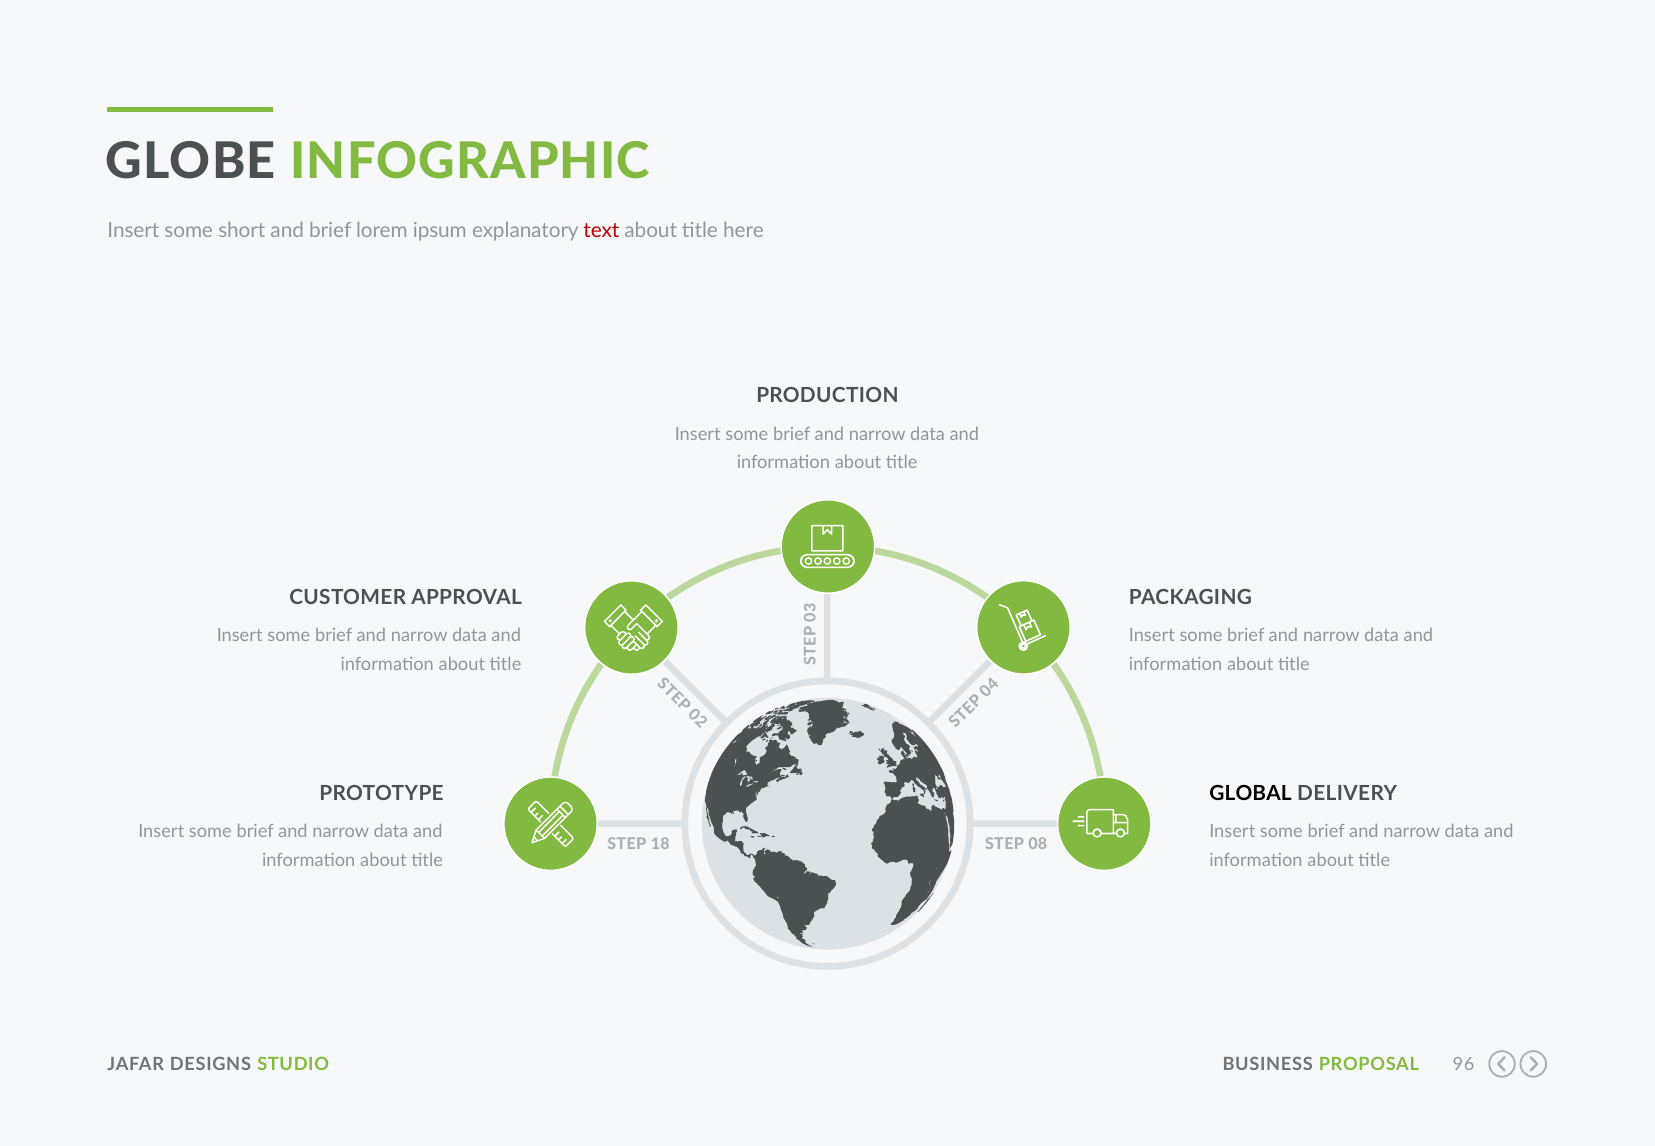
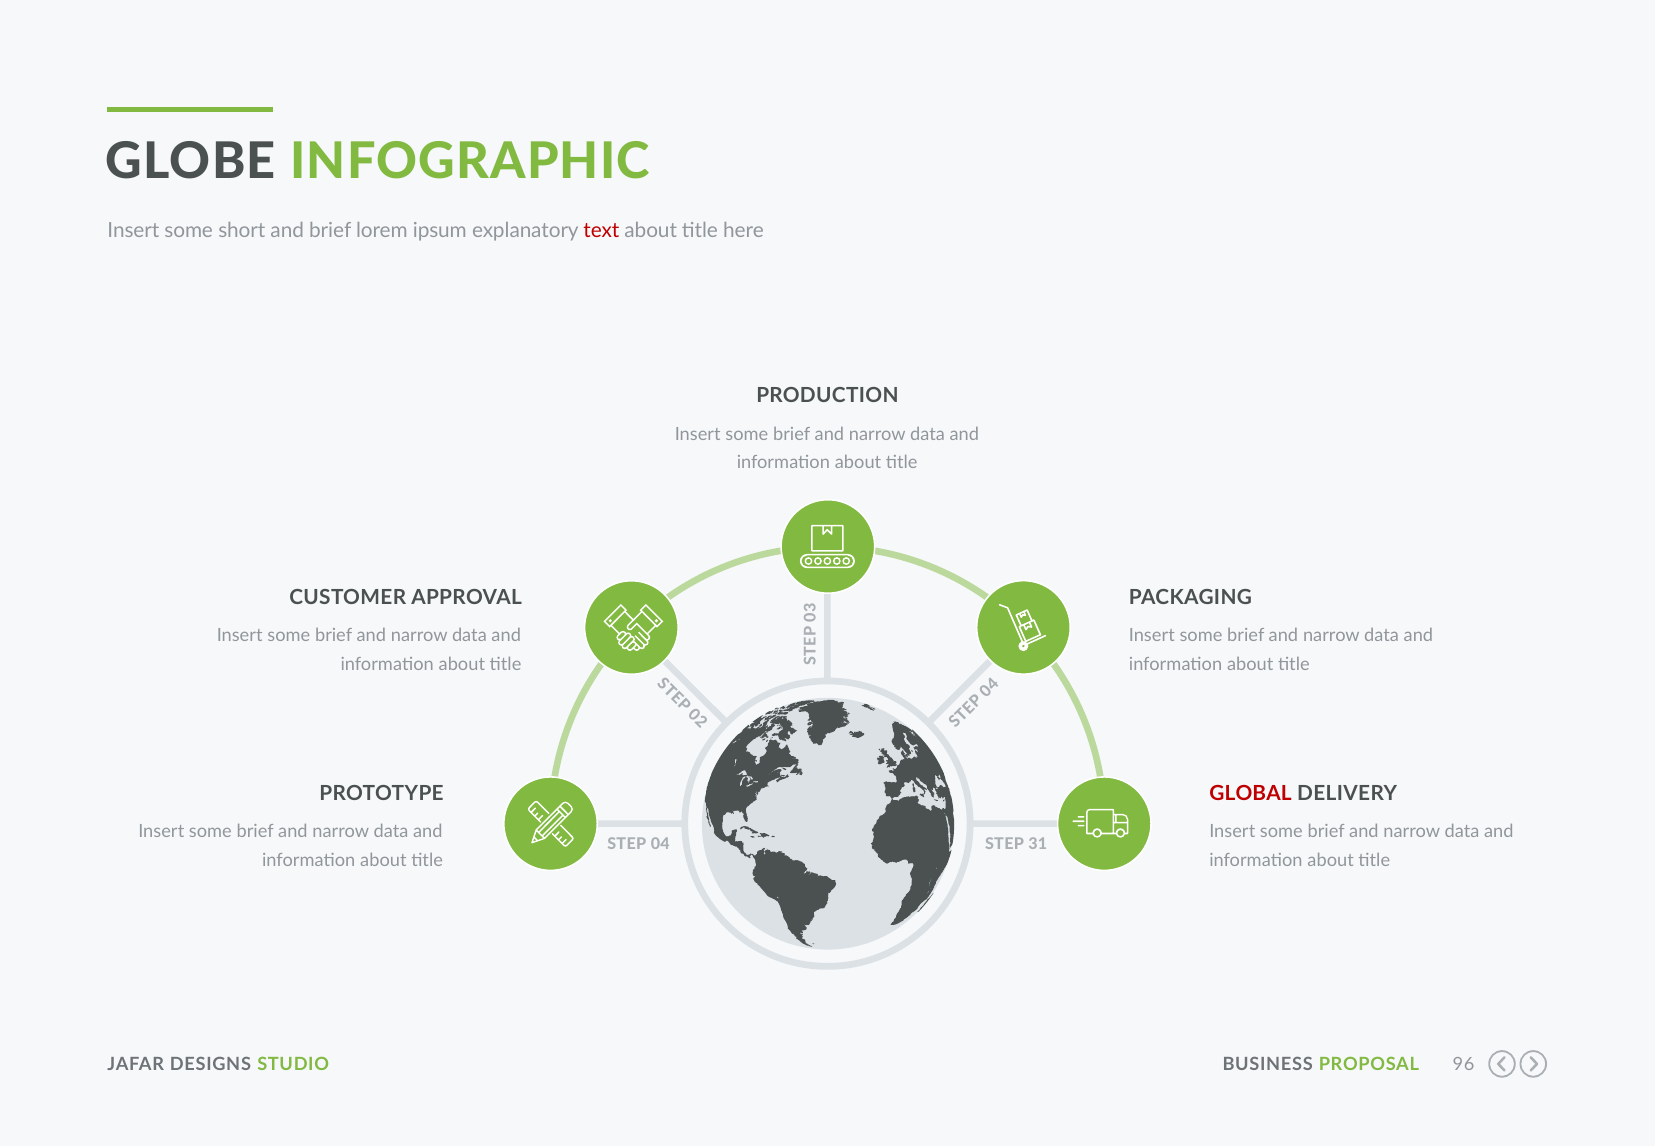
GLOBAL colour: black -> red (1251, 793)
18: 18 -> 04 (660, 844)
08: 08 -> 31 (1038, 844)
